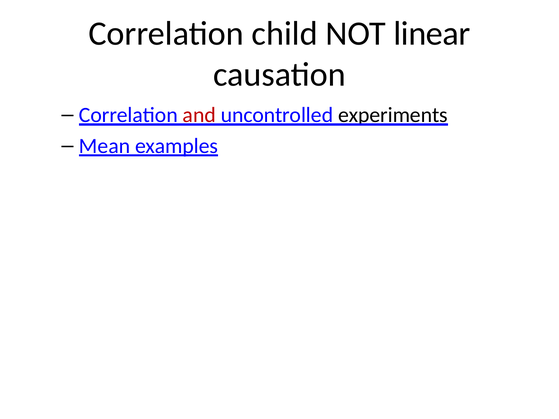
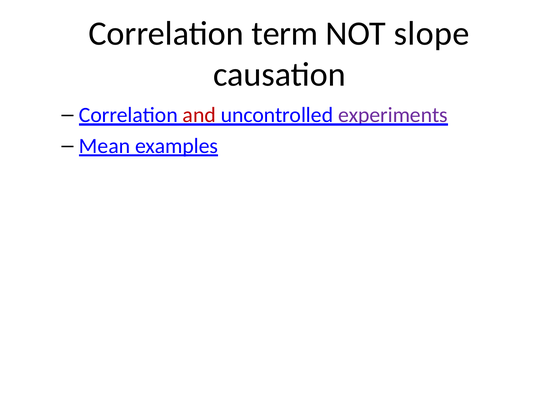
child: child -> term (285, 34)
linear: linear -> slope (432, 34)
experiments colour: black -> purple (393, 115)
